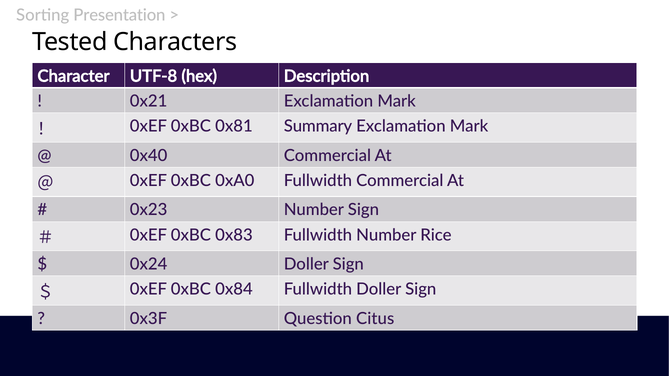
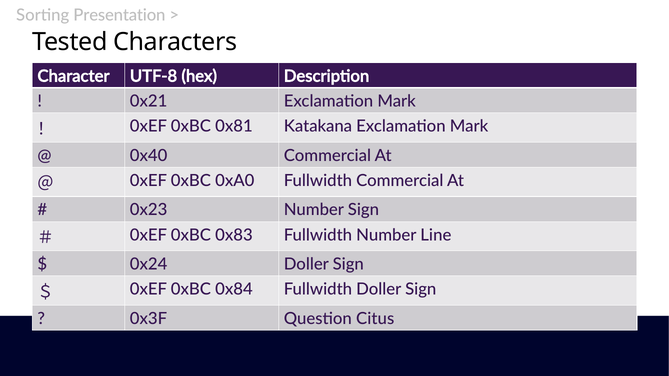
Summary: Summary -> Katakana (318, 126)
Rice: Rice -> Line (436, 235)
